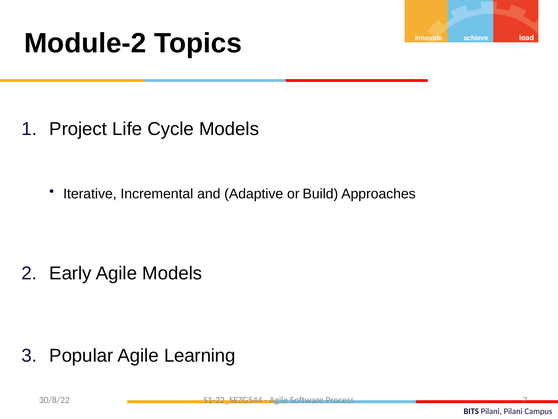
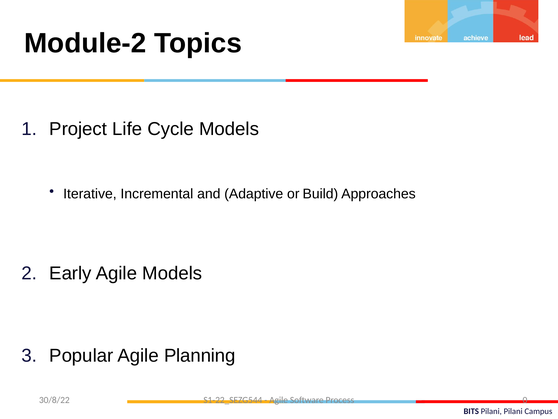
Learning: Learning -> Planning (200, 355)
7: 7 -> 0 (525, 400)
